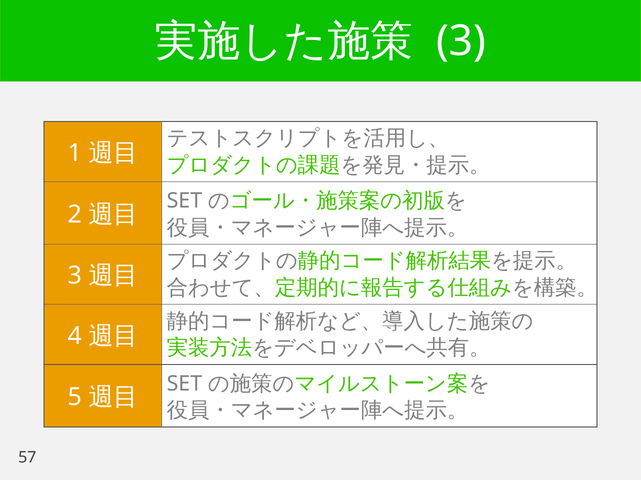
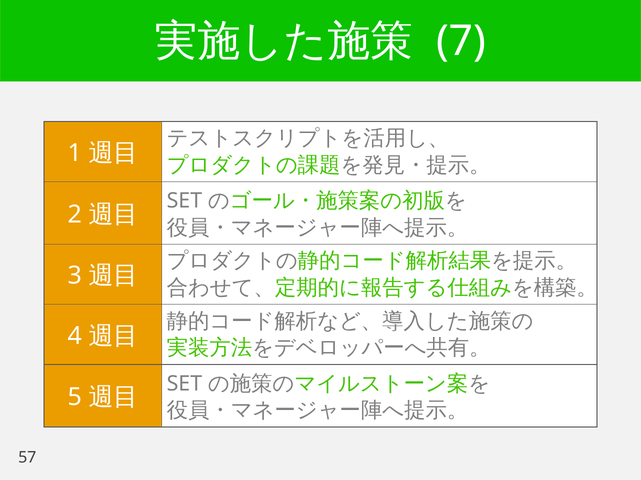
3: 3 -> 7 (461, 41)
